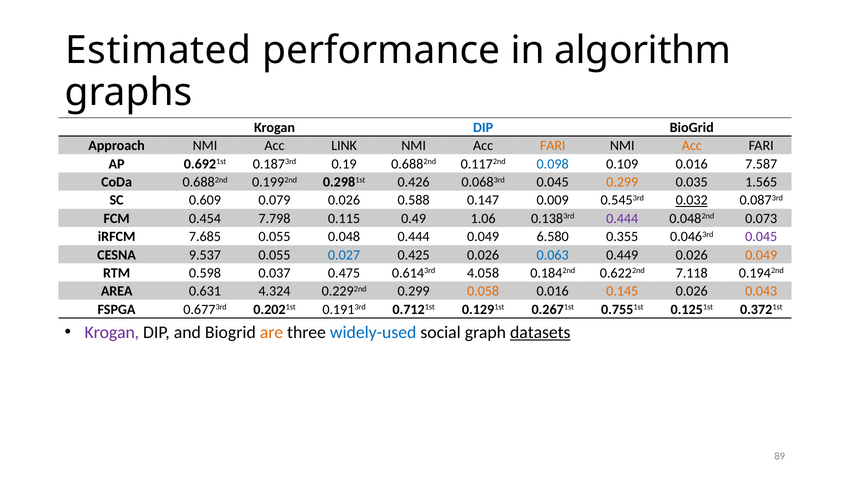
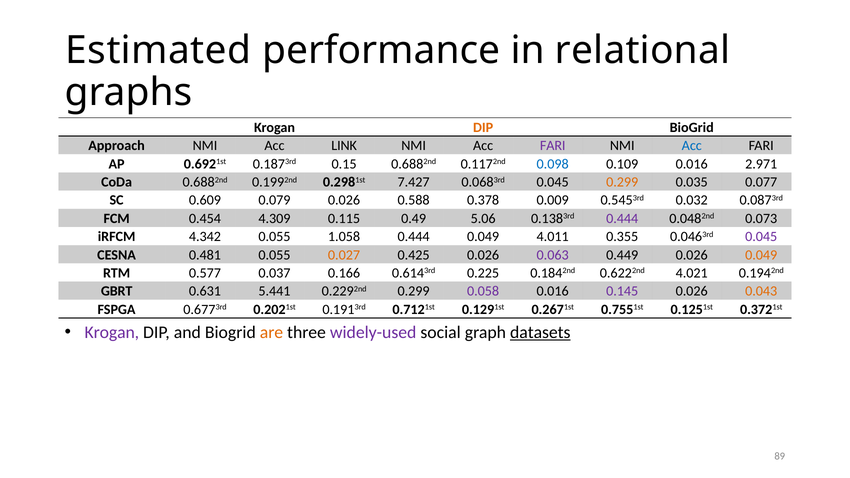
algorithm: algorithm -> relational (643, 50)
DIP colour: blue -> orange (483, 128)
FARI colour: orange -> purple (553, 146)
Acc colour: orange -> blue (692, 146)
0.19: 0.19 -> 0.15 (344, 164)
7.587: 7.587 -> 2.971 (761, 164)
0.426: 0.426 -> 7.427 (414, 182)
1.565: 1.565 -> 0.077 (761, 182)
0.147: 0.147 -> 0.378 (483, 200)
0.032 underline: present -> none (692, 200)
7.798: 7.798 -> 4.309 (274, 219)
1.06: 1.06 -> 5.06 (483, 219)
7.685: 7.685 -> 4.342 (205, 237)
0.048: 0.048 -> 1.058 (344, 237)
6.580: 6.580 -> 4.011 (553, 237)
9.537: 9.537 -> 0.481 (205, 255)
0.027 colour: blue -> orange (344, 255)
0.063 colour: blue -> purple (553, 255)
0.598: 0.598 -> 0.577 (205, 273)
0.475: 0.475 -> 0.166 (344, 273)
4.058: 4.058 -> 0.225 (483, 273)
7.118: 7.118 -> 4.021 (692, 273)
AREA: AREA -> GBRT (117, 291)
4.324: 4.324 -> 5.441 (274, 291)
0.058 colour: orange -> purple (483, 291)
0.145 colour: orange -> purple (622, 291)
widely-used colour: blue -> purple (373, 333)
